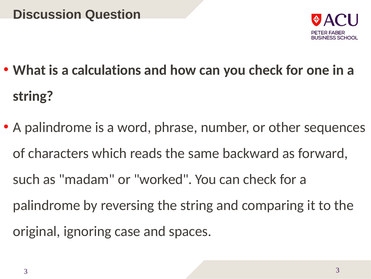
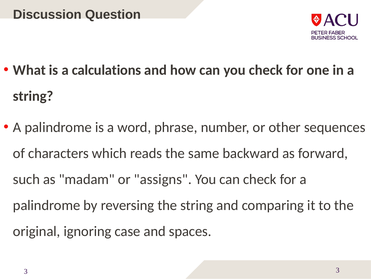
worked: worked -> assigns (163, 179)
